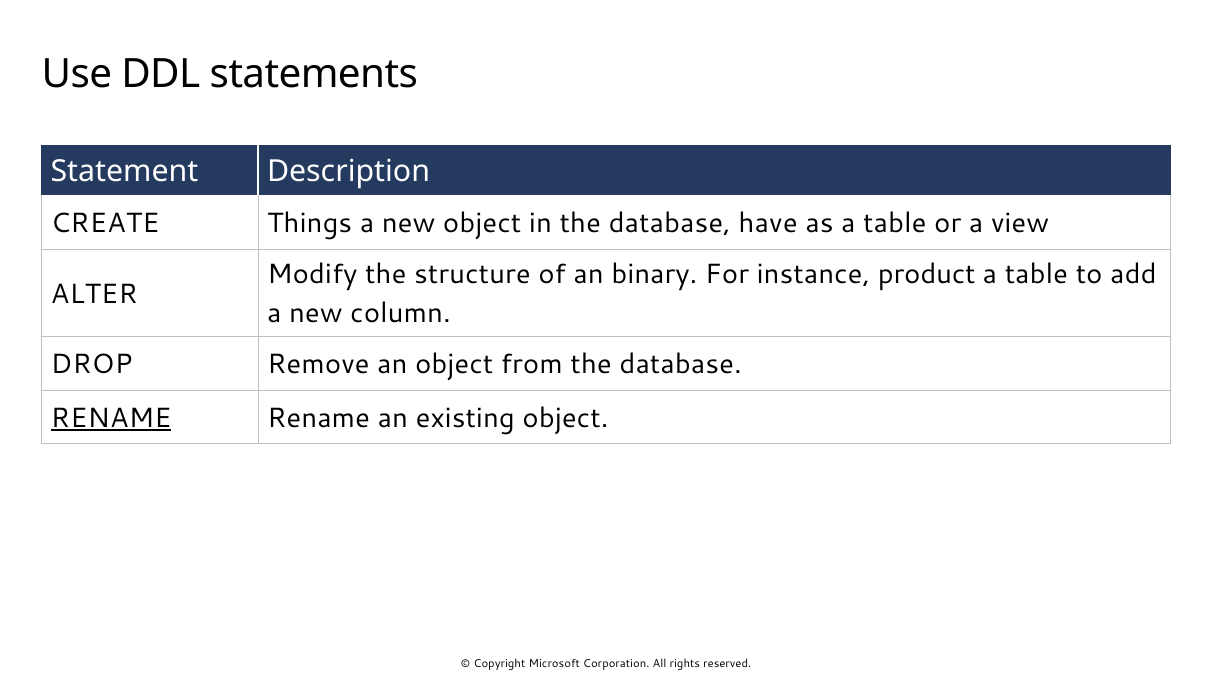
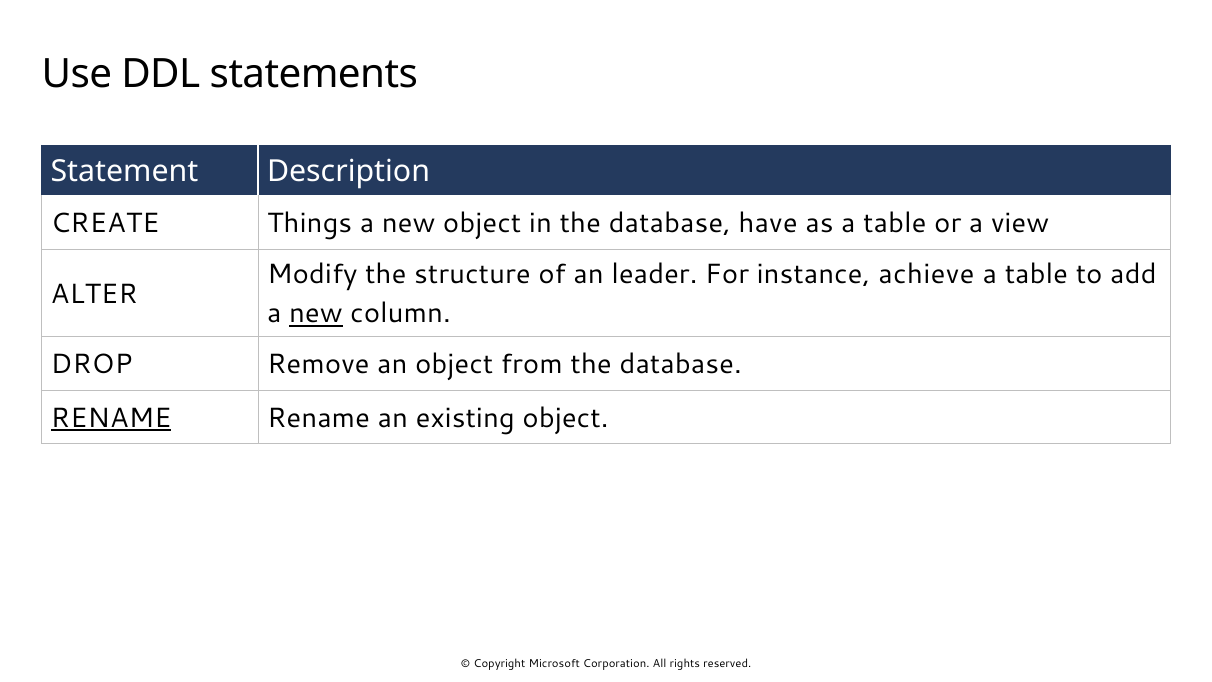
binary: binary -> leader (654, 274)
product: product -> achieve (926, 274)
new underline: none -> present (316, 314)
